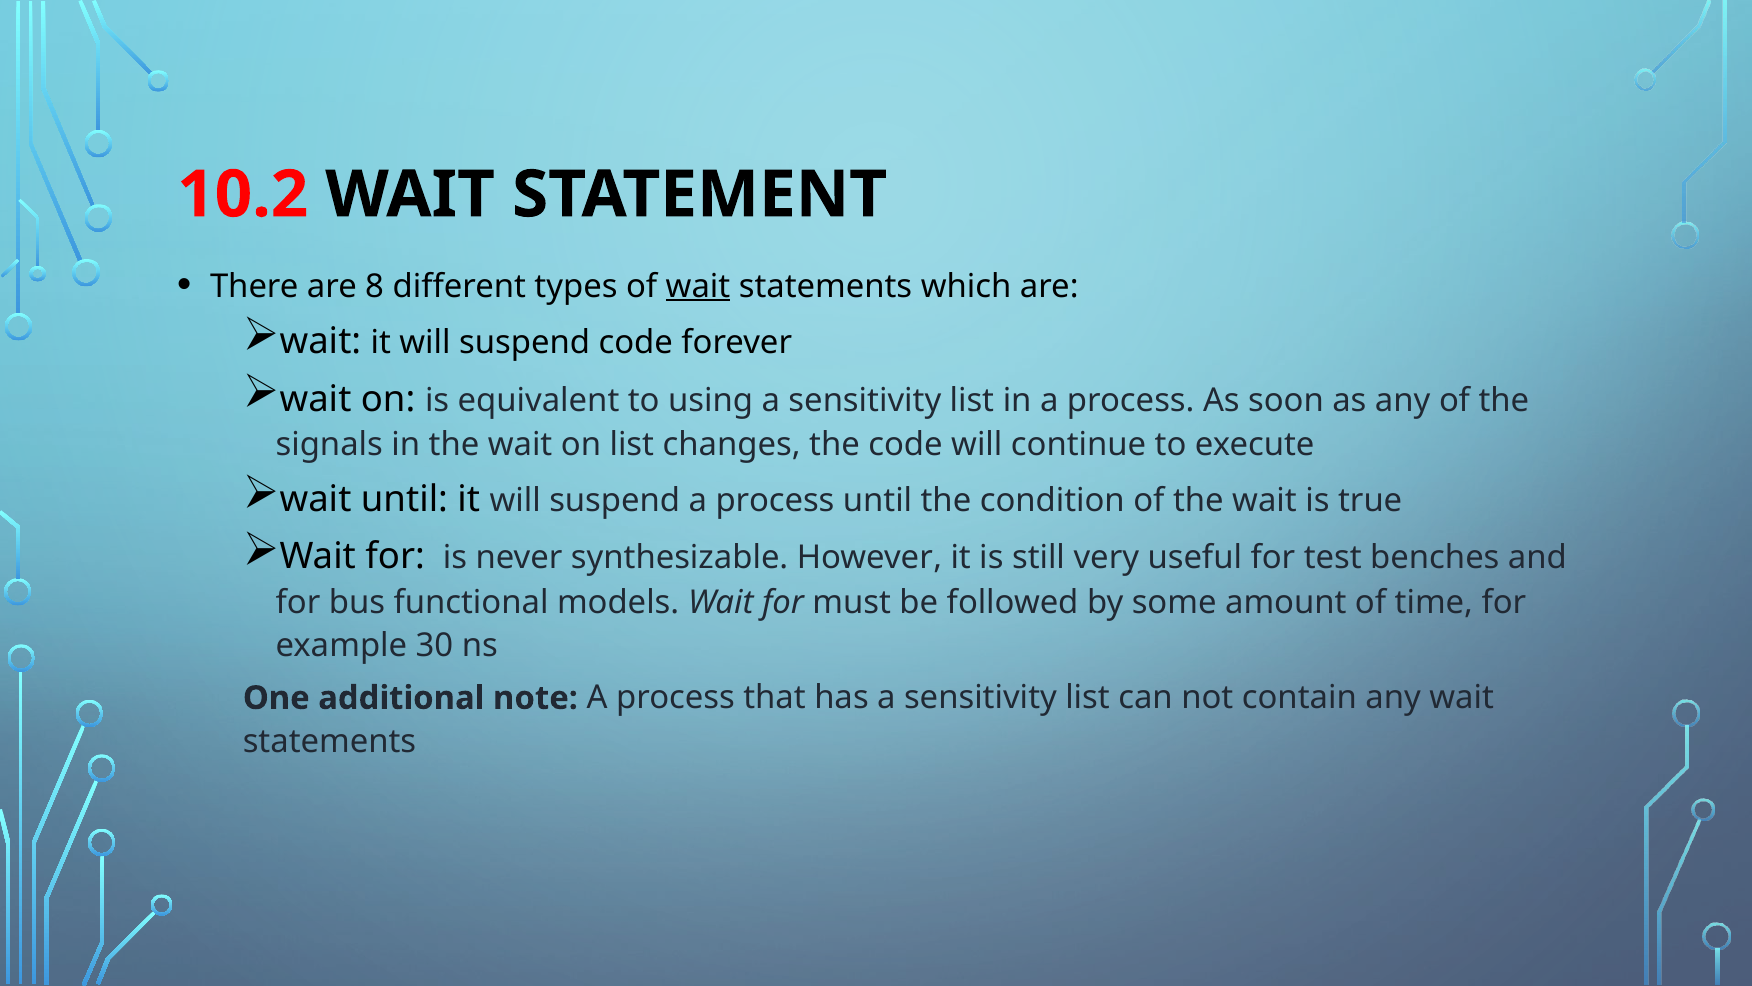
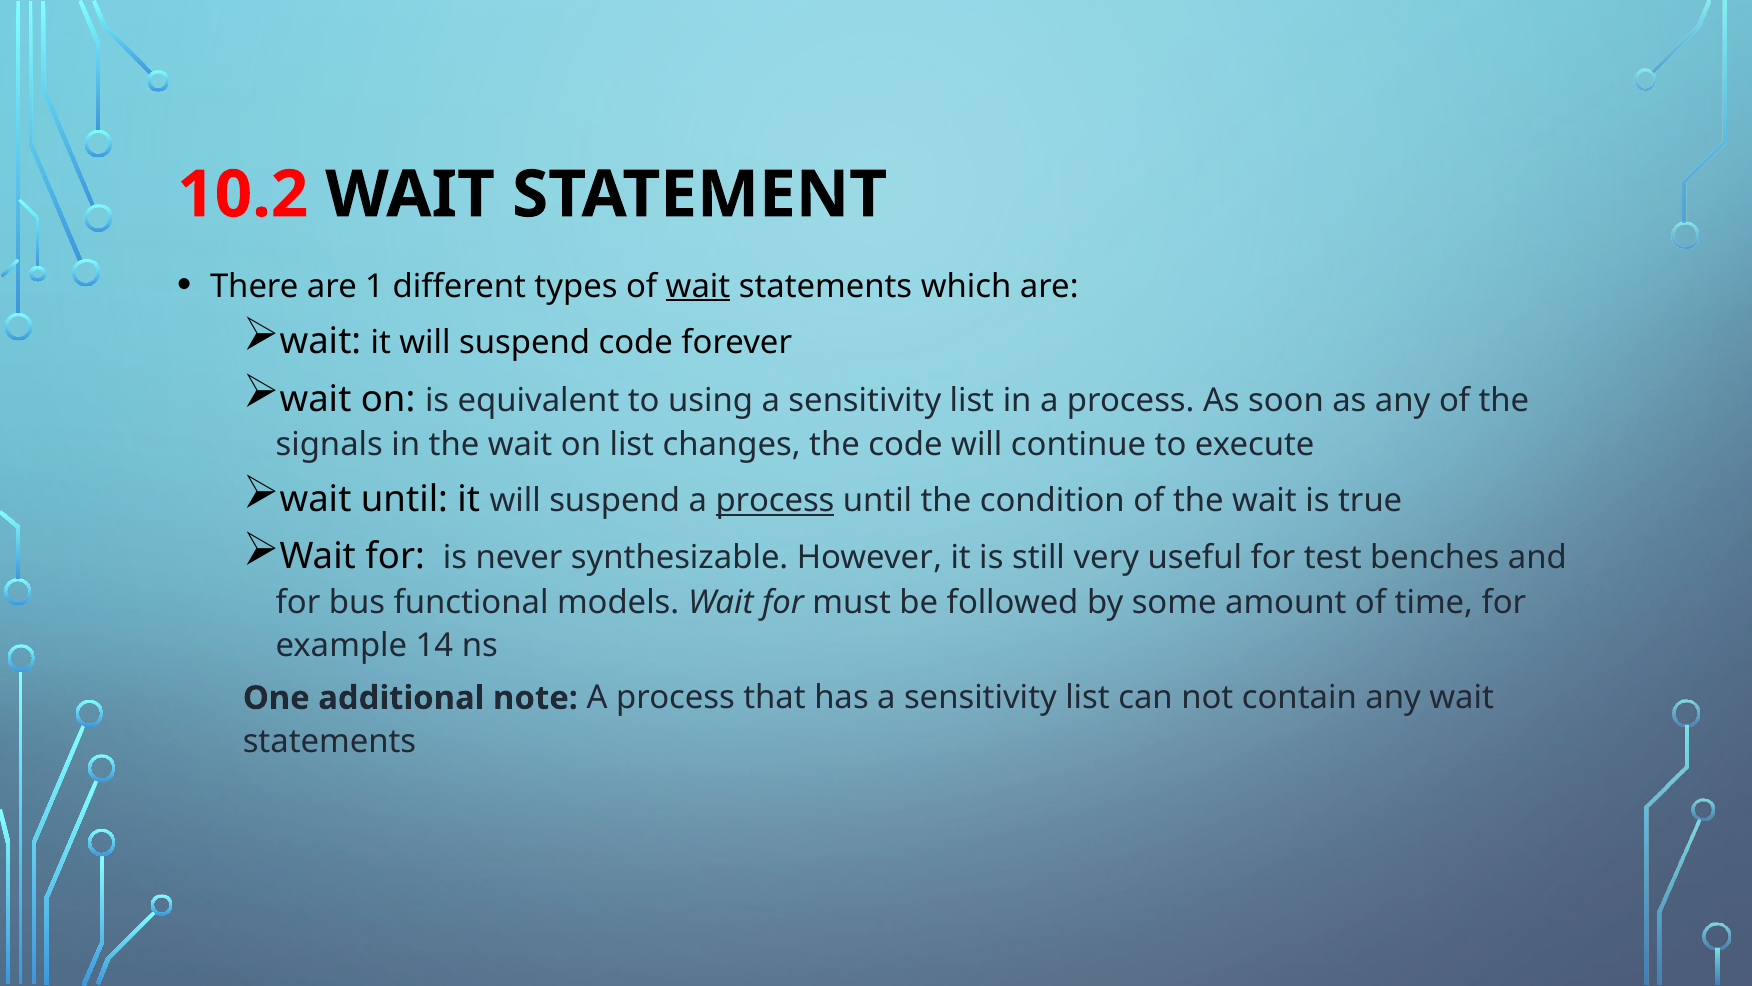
8: 8 -> 1 (375, 286)
process underline: none -> present (775, 501)
30: 30 -> 14 (434, 645)
